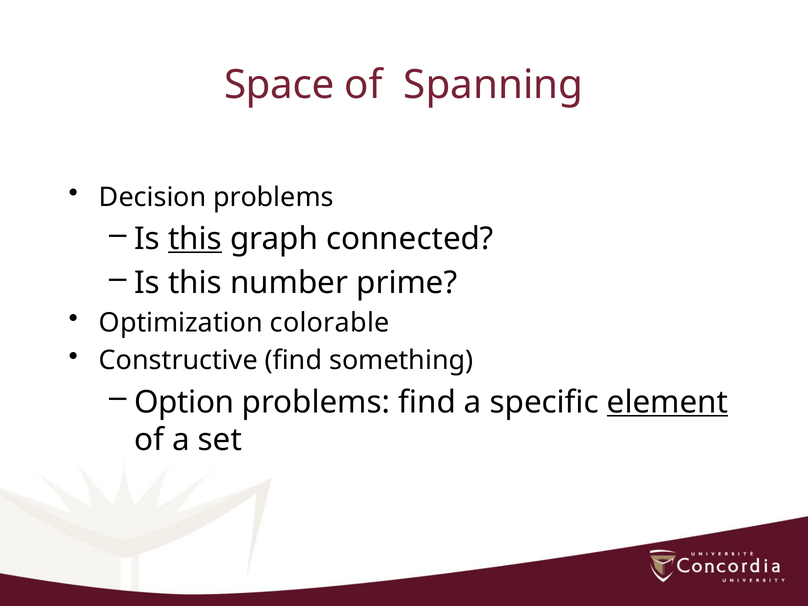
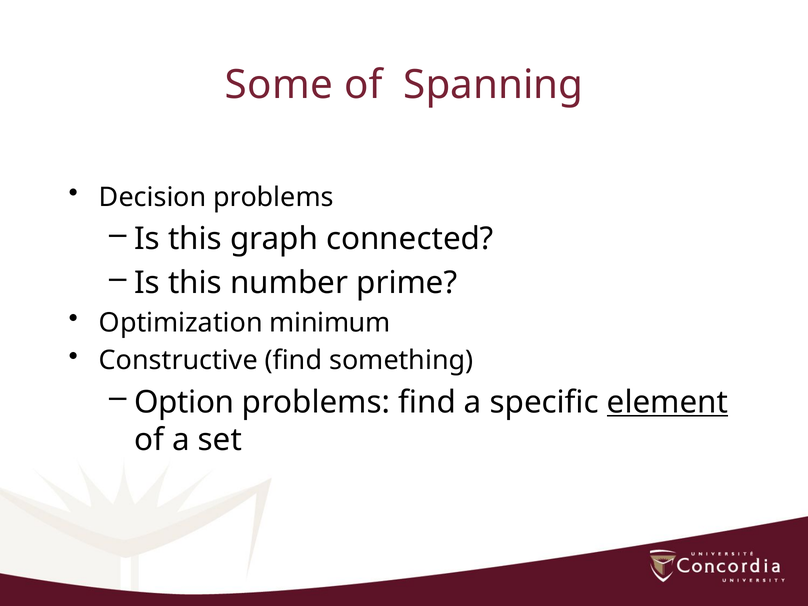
Space: Space -> Some (279, 85)
this underline: present -> none (195, 239)
colorable: colorable -> minimum (330, 323)
